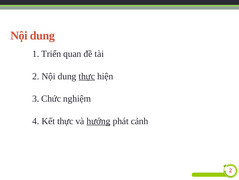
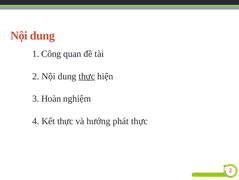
Triển: Triển -> Công (51, 54)
Chức: Chức -> Hoàn (51, 98)
hướng underline: present -> none (98, 121)
phát cảnh: cảnh -> thực (139, 121)
